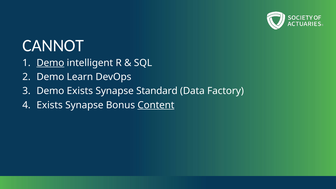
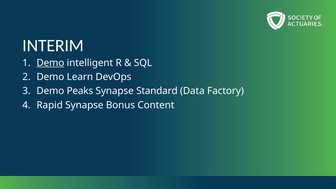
CANNOT: CANNOT -> INTERIM (53, 46)
Demo Exists: Exists -> Peaks (80, 91)
Exists: Exists -> Rapid (50, 105)
Content underline: present -> none (156, 105)
